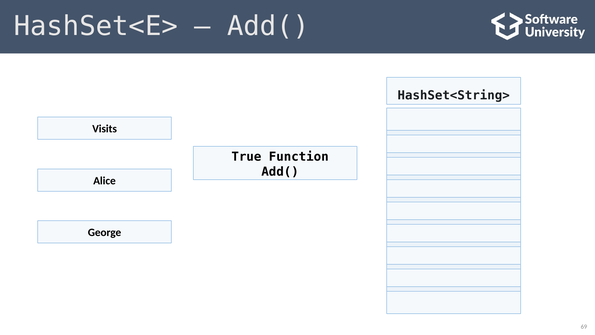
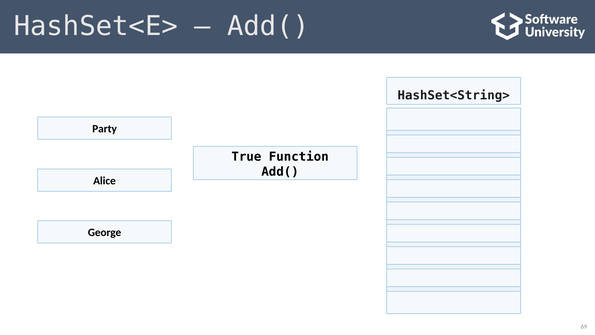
Visits: Visits -> Party (105, 129)
